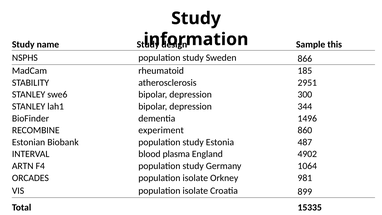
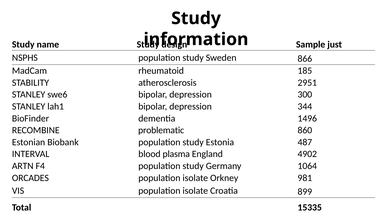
this: this -> just (335, 45)
experiment: experiment -> problematic (161, 130)
